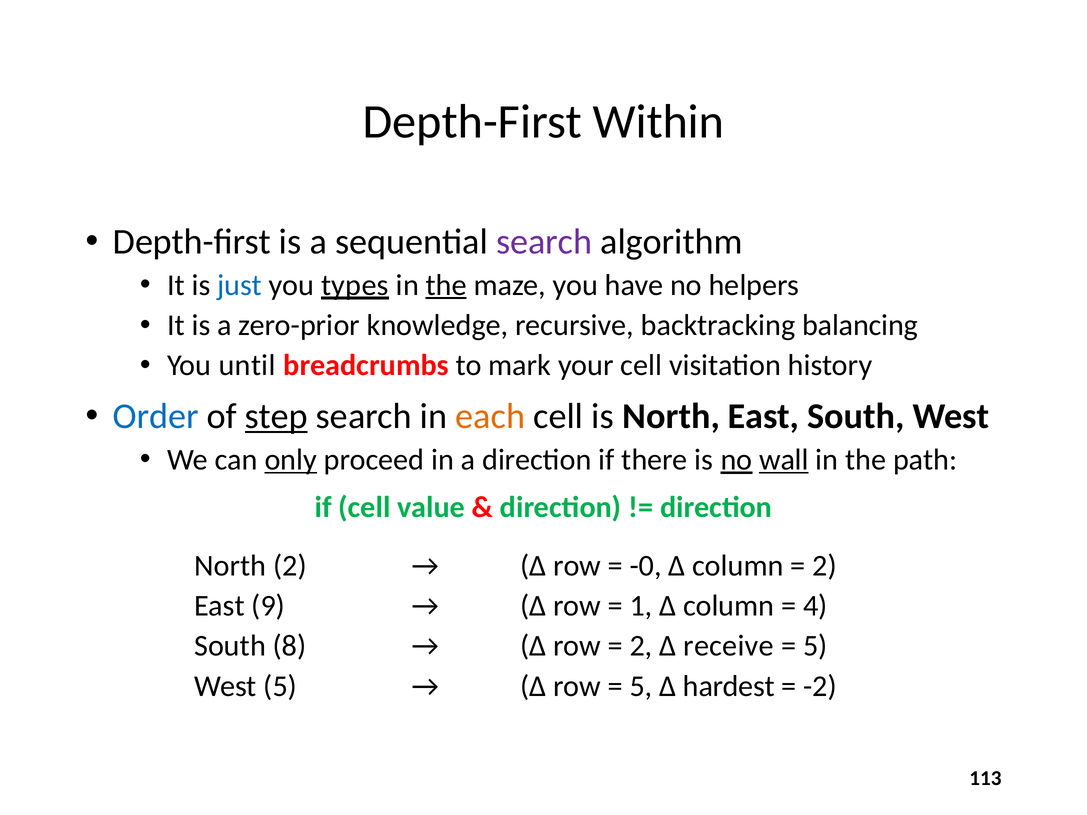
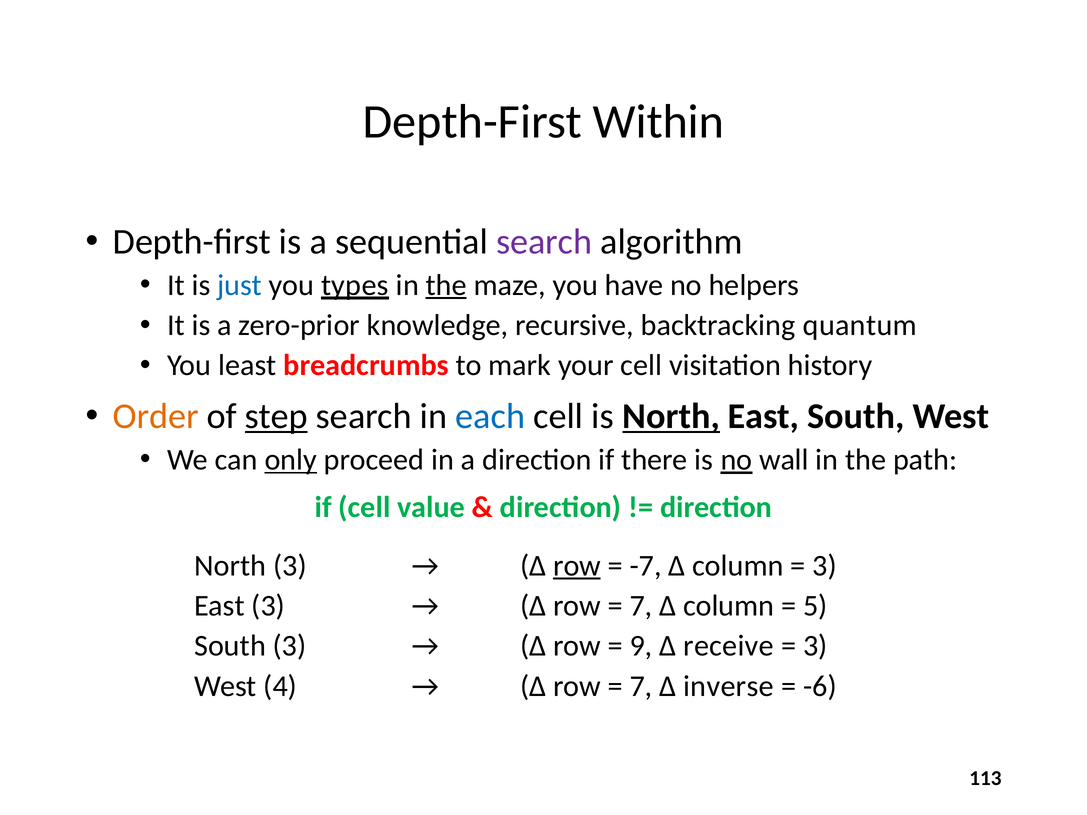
balancing: balancing -> quantum (860, 325)
until: until -> least (247, 366)
Order colour: blue -> orange (156, 416)
each colour: orange -> blue (490, 416)
North underline: none -> present (671, 416)
wall underline: present -> none (784, 460)
North 2: 2 -> 3 (290, 566)
row underline: none -> present (577, 566)
-0: -0 -> -7 (646, 566)
2: 2 -> 3 (825, 566)
East 9: 9 -> 3 (268, 606)
1: 1 -> 7 (641, 606)
4: 4 -> 5 (815, 606)
South 8: 8 -> 3 (290, 646)
2: 2 -> 9 (641, 646)
5: 5 -> 3 (815, 646)
West 5: 5 -> 4 (280, 686)
5: 5 -> 7 (641, 686)
hardest: hardest -> inverse (729, 686)
-2: -2 -> -6 (820, 686)
